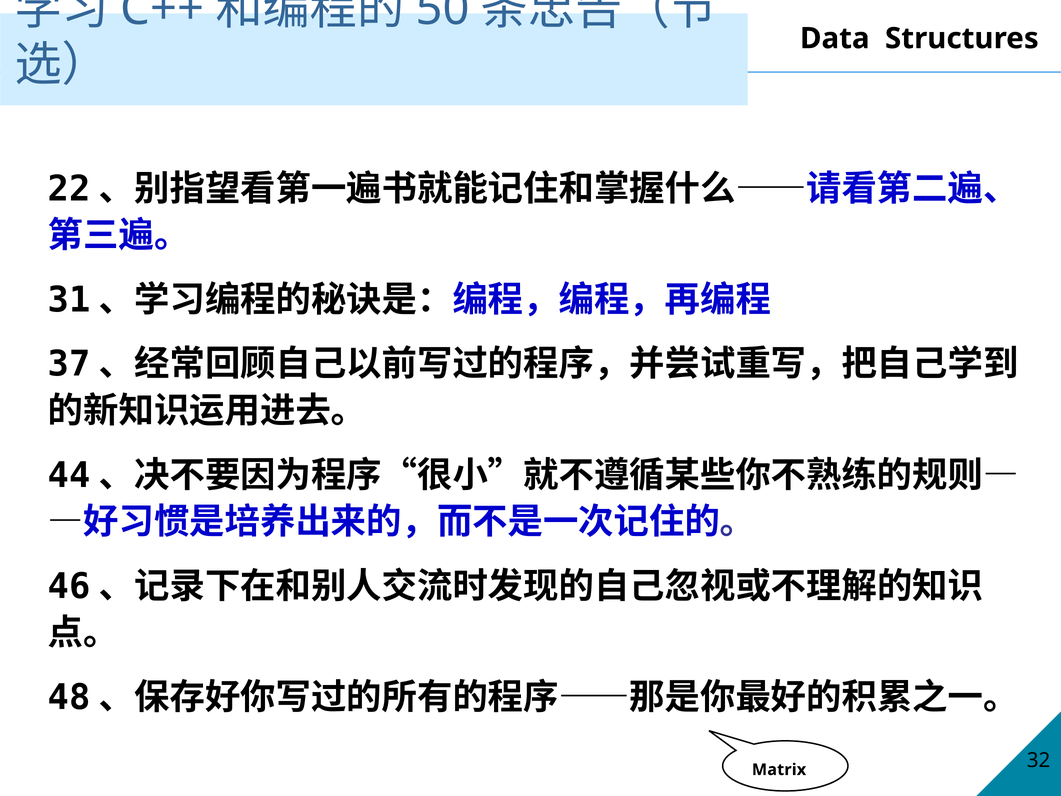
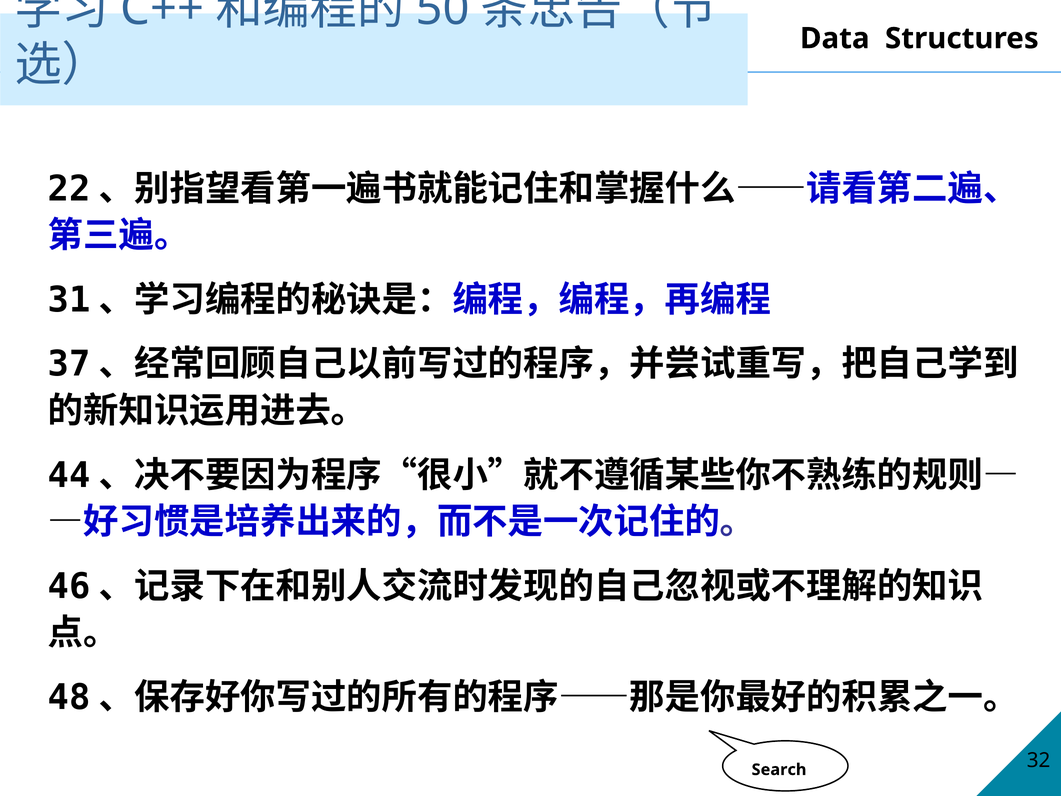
Matrix: Matrix -> Search (779, 769)
